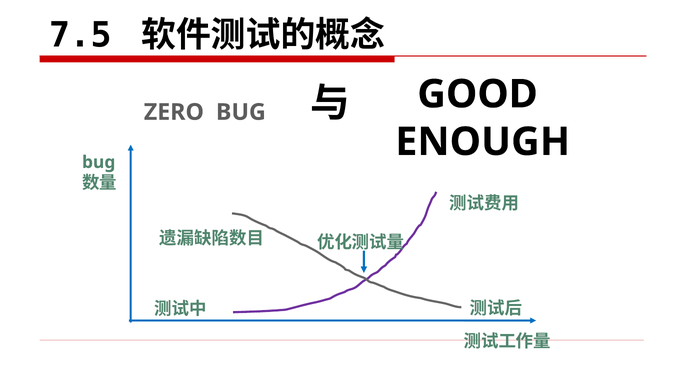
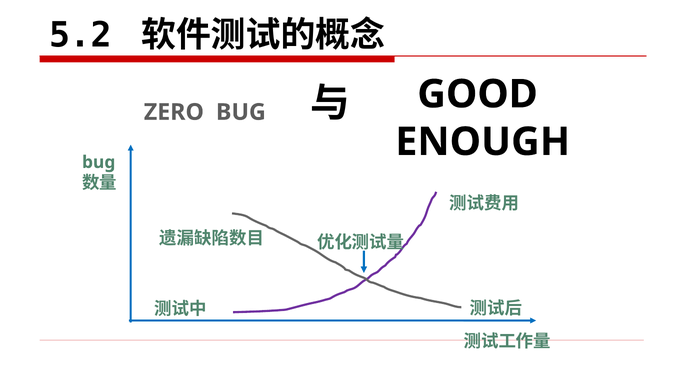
7.5: 7.5 -> 5.2 (80, 35)
